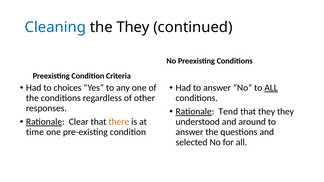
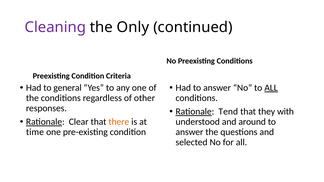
Cleaning colour: blue -> purple (55, 27)
the They: They -> Only (133, 27)
choices: choices -> general (68, 88)
they they: they -> with (286, 112)
